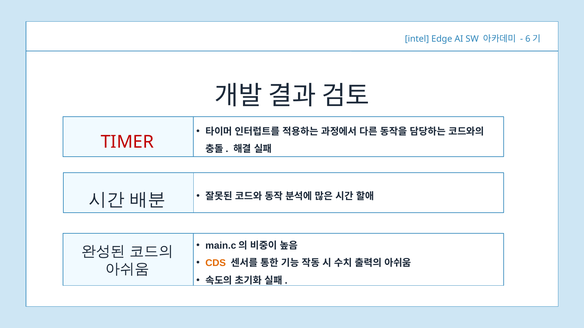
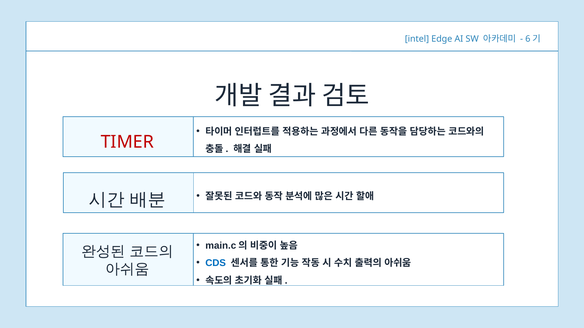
CDS colour: orange -> blue (216, 263)
